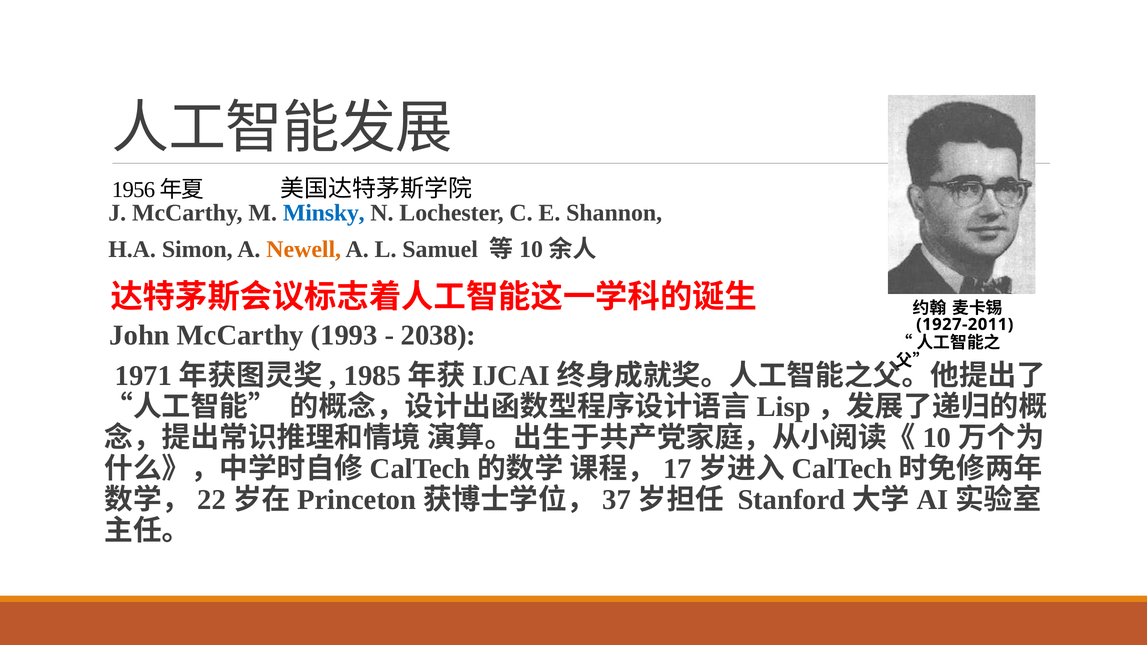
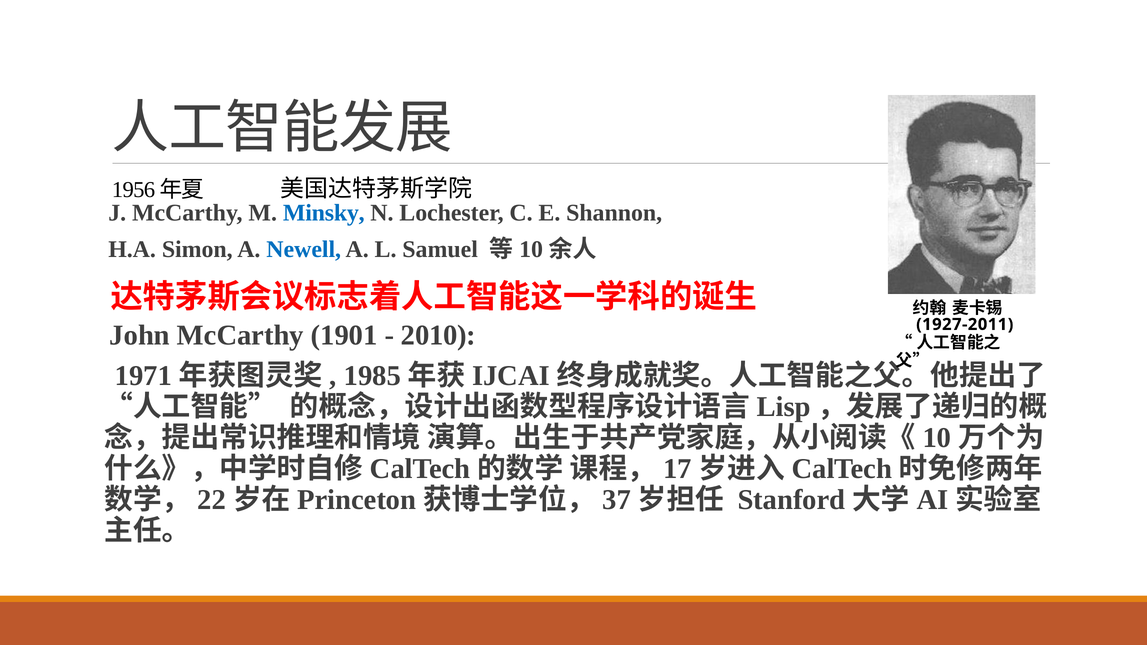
Newell colour: orange -> blue (304, 249)
1993: 1993 -> 1901 (344, 335)
2038: 2038 -> 2010 (438, 335)
